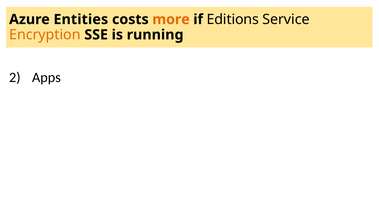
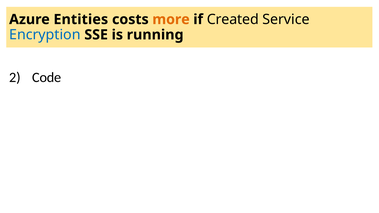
Editions: Editions -> Created (233, 19)
Encryption colour: orange -> blue (45, 35)
Apps: Apps -> Code (47, 78)
